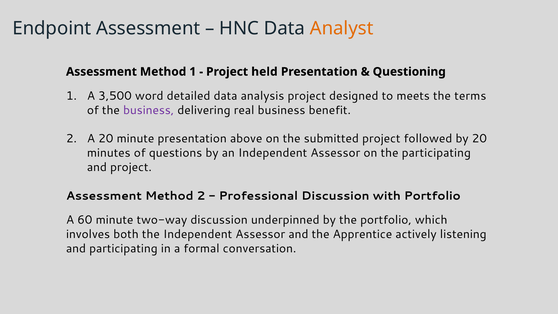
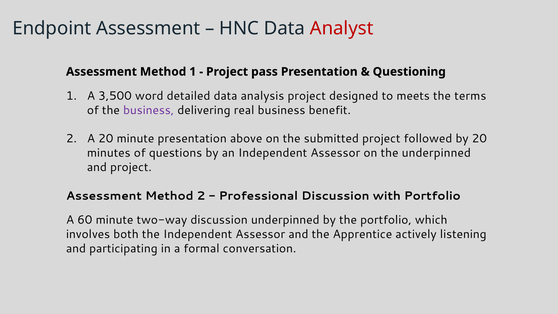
Analyst colour: orange -> red (342, 28)
held: held -> pass (264, 72)
the participating: participating -> underpinned (436, 153)
